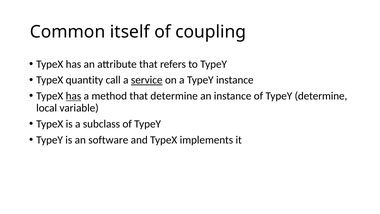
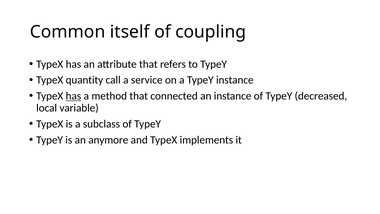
service underline: present -> none (147, 80)
that determine: determine -> connected (174, 96)
TypeY determine: determine -> decreased (321, 96)
software: software -> anymore (108, 140)
